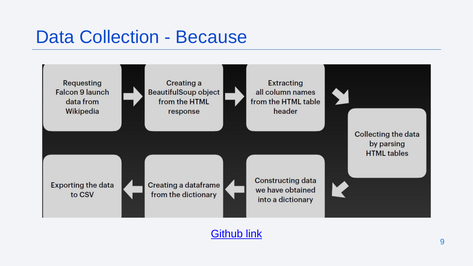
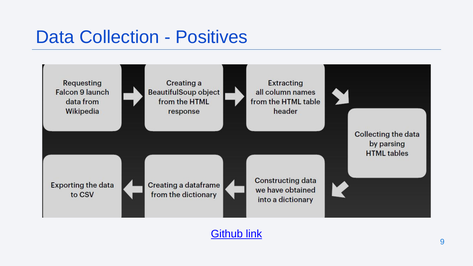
Because: Because -> Positives (212, 37)
